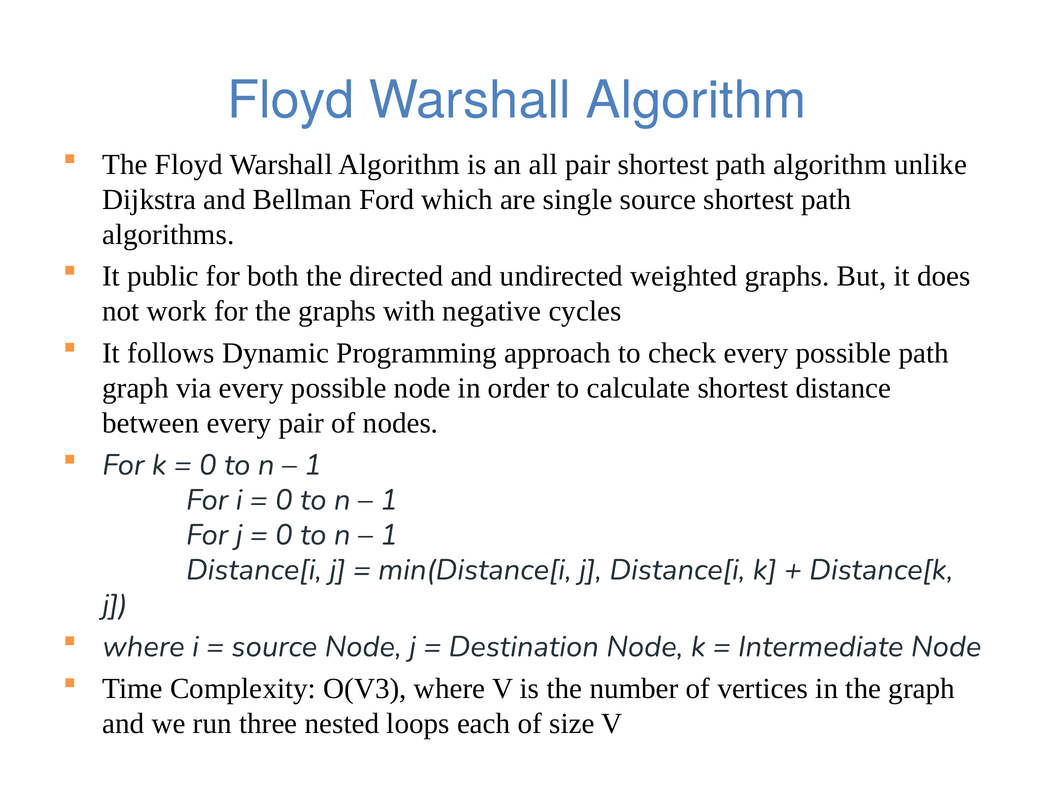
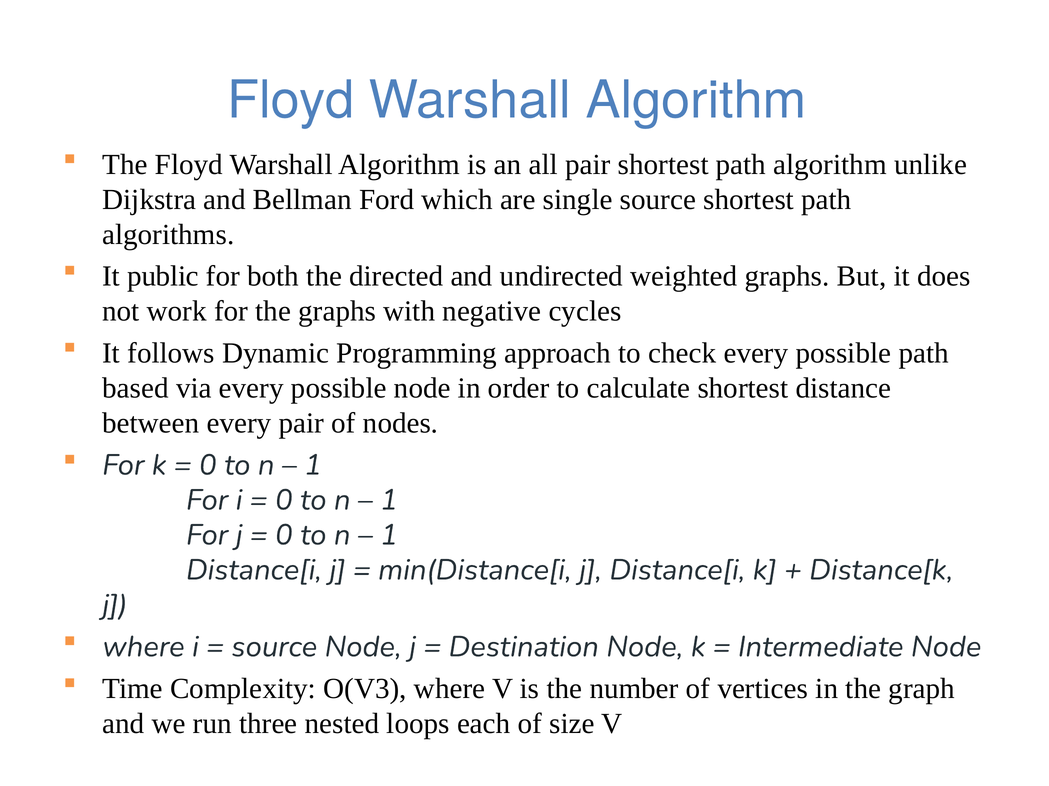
graph: graph -> based (135, 389)
